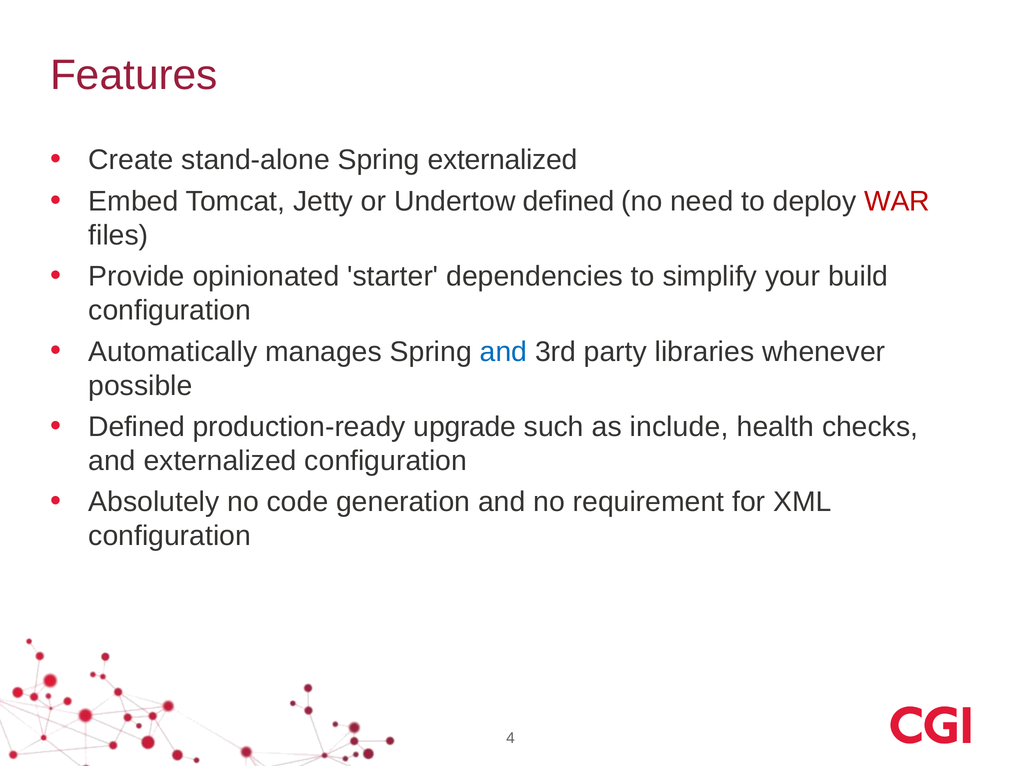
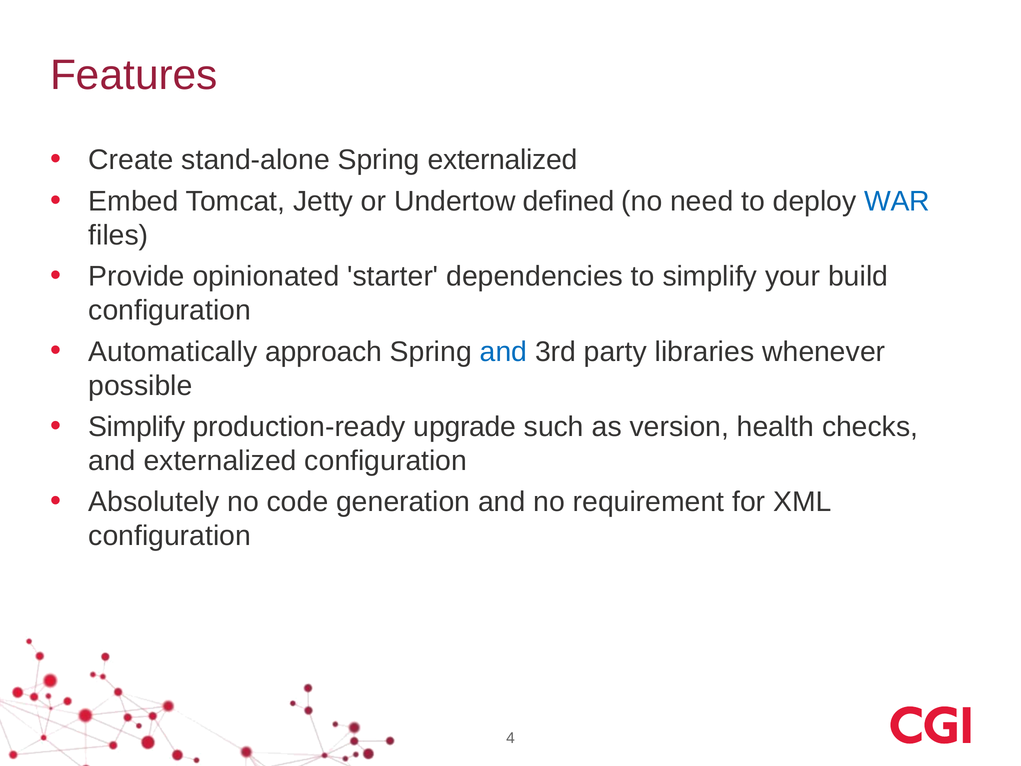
WAR colour: red -> blue (897, 201)
manages: manages -> approach (324, 352)
Defined: Defined -> Simplify (137, 427)
include: include -> version (679, 427)
